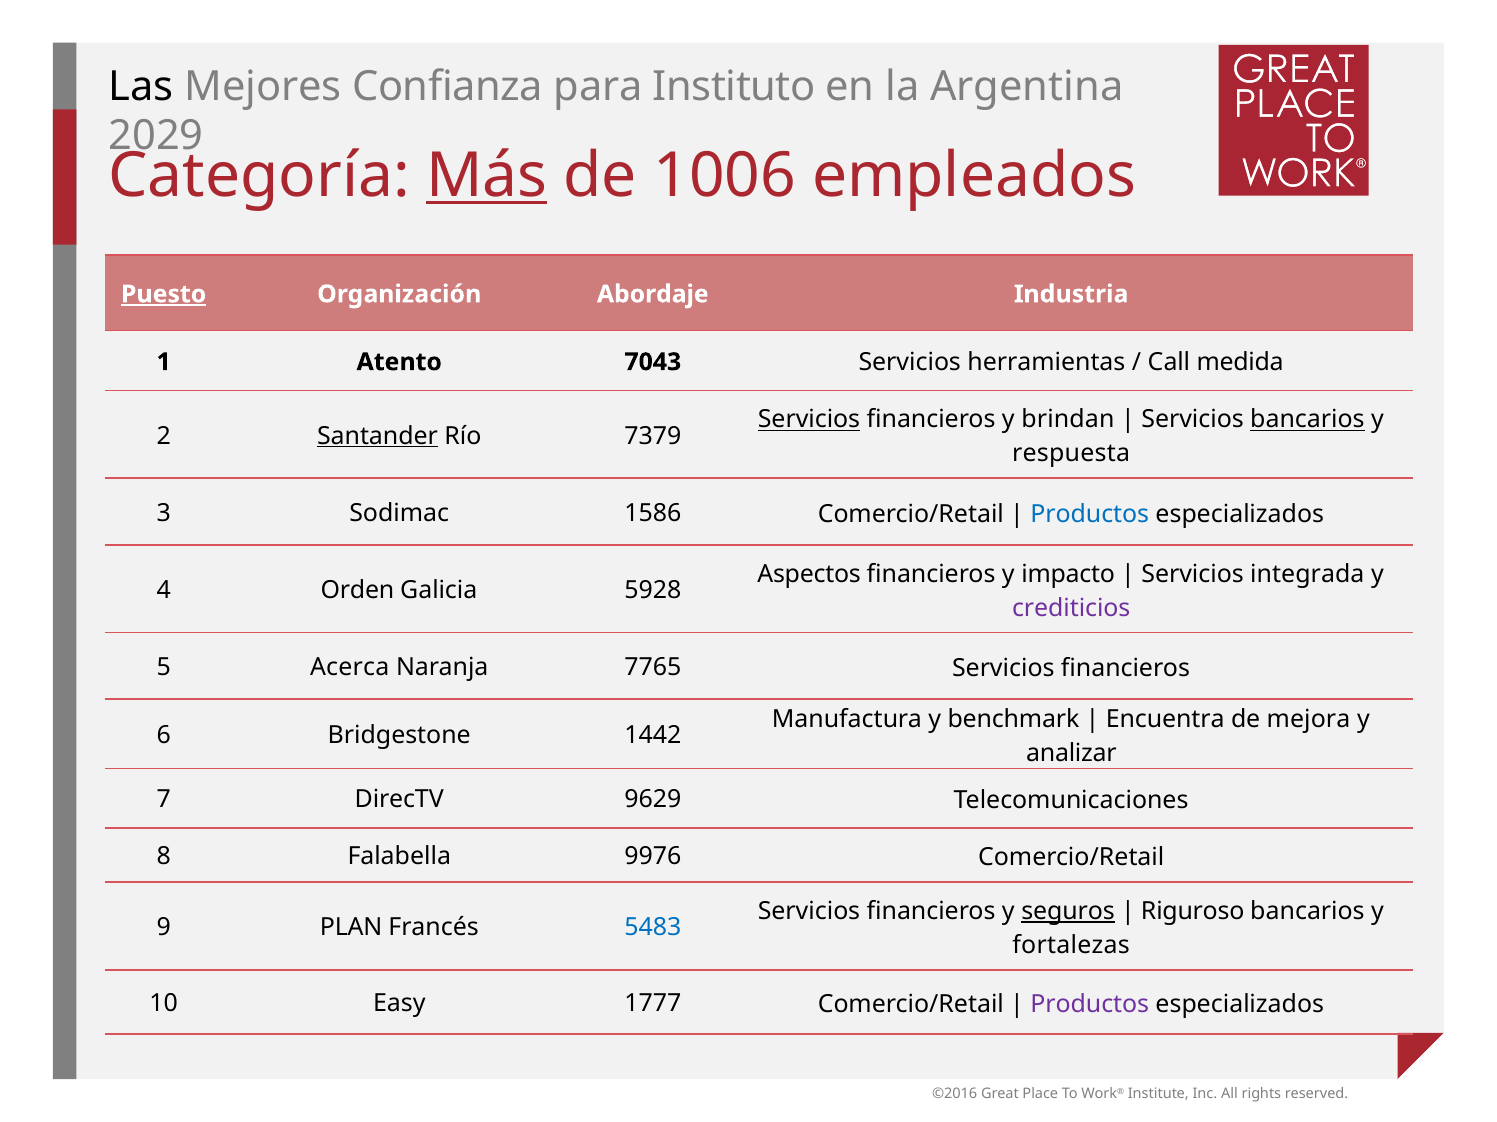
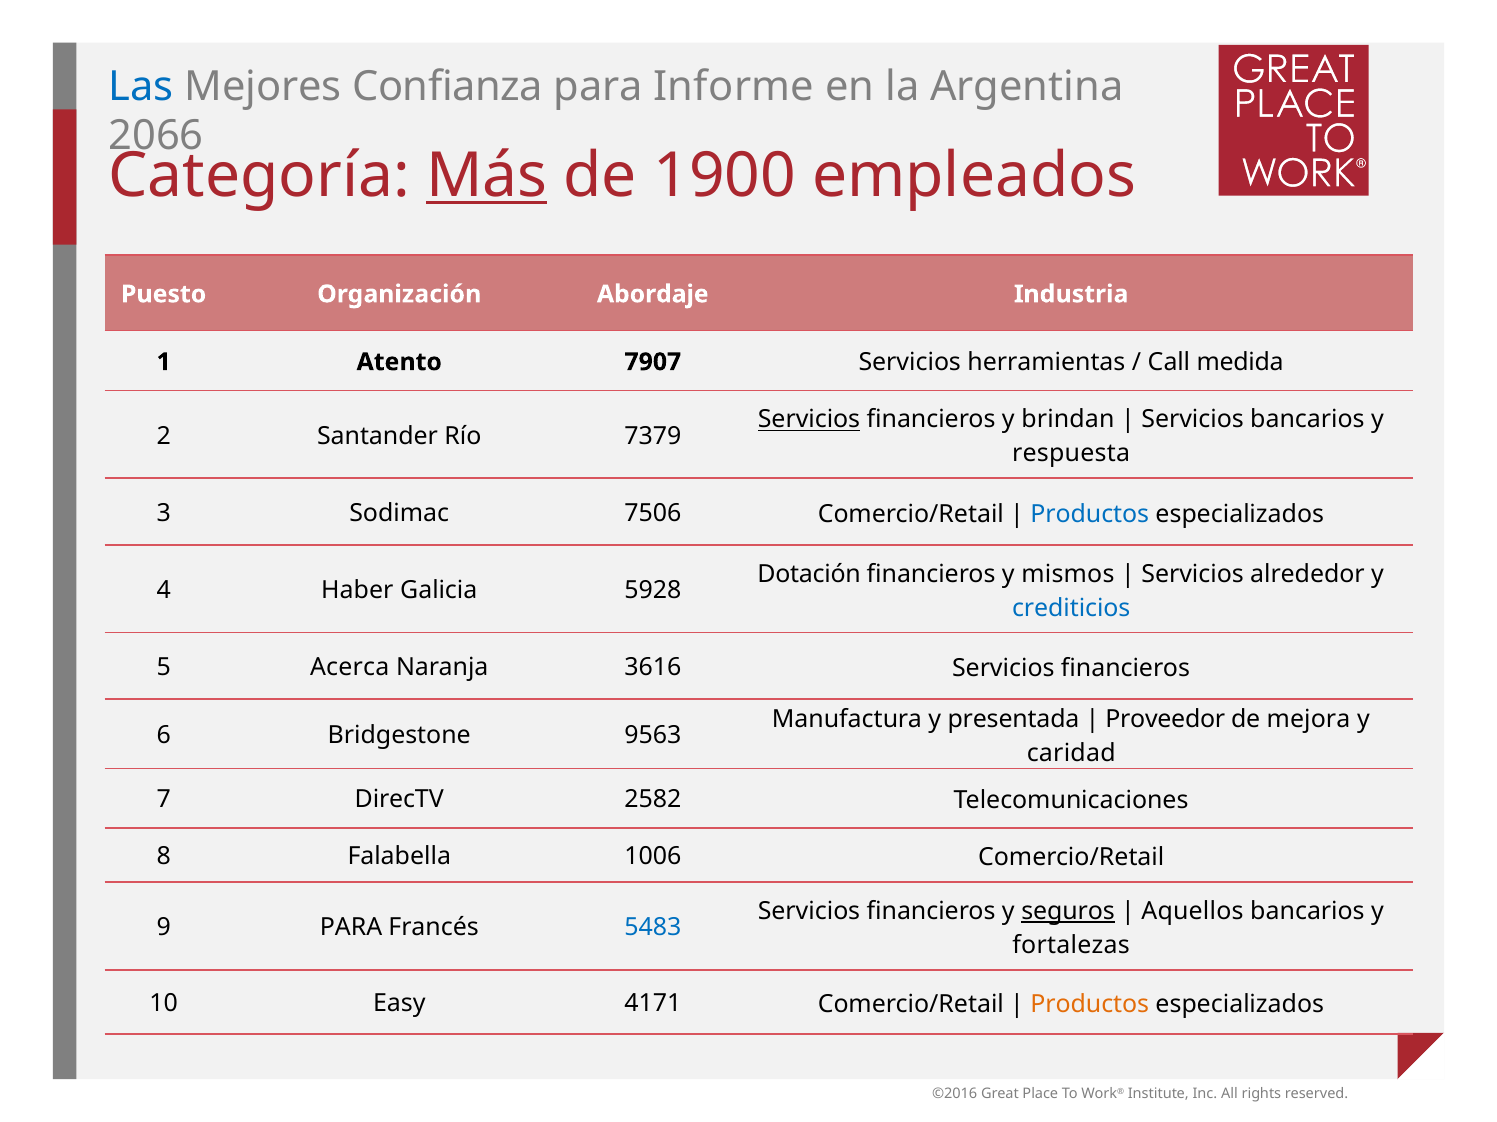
Las colour: black -> blue (141, 86)
Instituto: Instituto -> Informe (734, 86)
2029: 2029 -> 2066 (156, 136)
1006: 1006 -> 1900 (725, 176)
Puesto underline: present -> none (164, 294)
7043: 7043 -> 7907 (653, 362)
bancarios underline: present -> none (1307, 420)
Santander underline: present -> none (377, 436)
1586: 1586 -> 7506 (653, 513)
Aspectos: Aspectos -> Dotación (809, 574)
impacto: impacto -> mismos (1068, 574)
integrada: integrada -> alrededor (1307, 574)
Orden: Orden -> Haber (357, 591)
crediticios colour: purple -> blue (1071, 608)
7765: 7765 -> 3616 (653, 668)
benchmark: benchmark -> presentada (1013, 720)
Encuentra: Encuentra -> Proveedor (1165, 720)
1442: 1442 -> 9563 (653, 736)
analizar: analizar -> caridad (1071, 754)
9629: 9629 -> 2582 (653, 800)
9976: 9976 -> 1006 (653, 857)
Riguroso: Riguroso -> Aquellos (1192, 912)
9 PLAN: PLAN -> PARA (351, 928)
1777: 1777 -> 4171 (653, 1004)
Productos colour: purple -> orange (1090, 1005)
